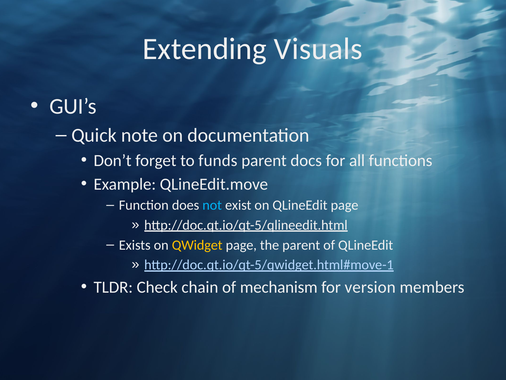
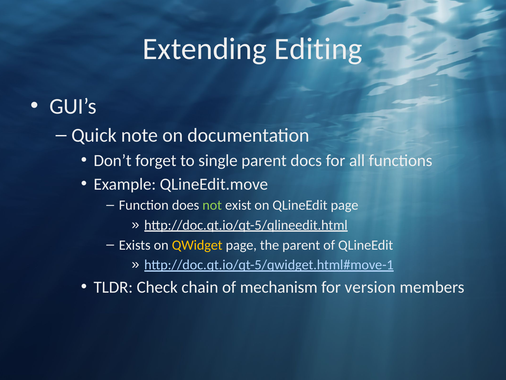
Visuals: Visuals -> Editing (318, 49)
funds: funds -> single (218, 160)
not colour: light blue -> light green (212, 205)
